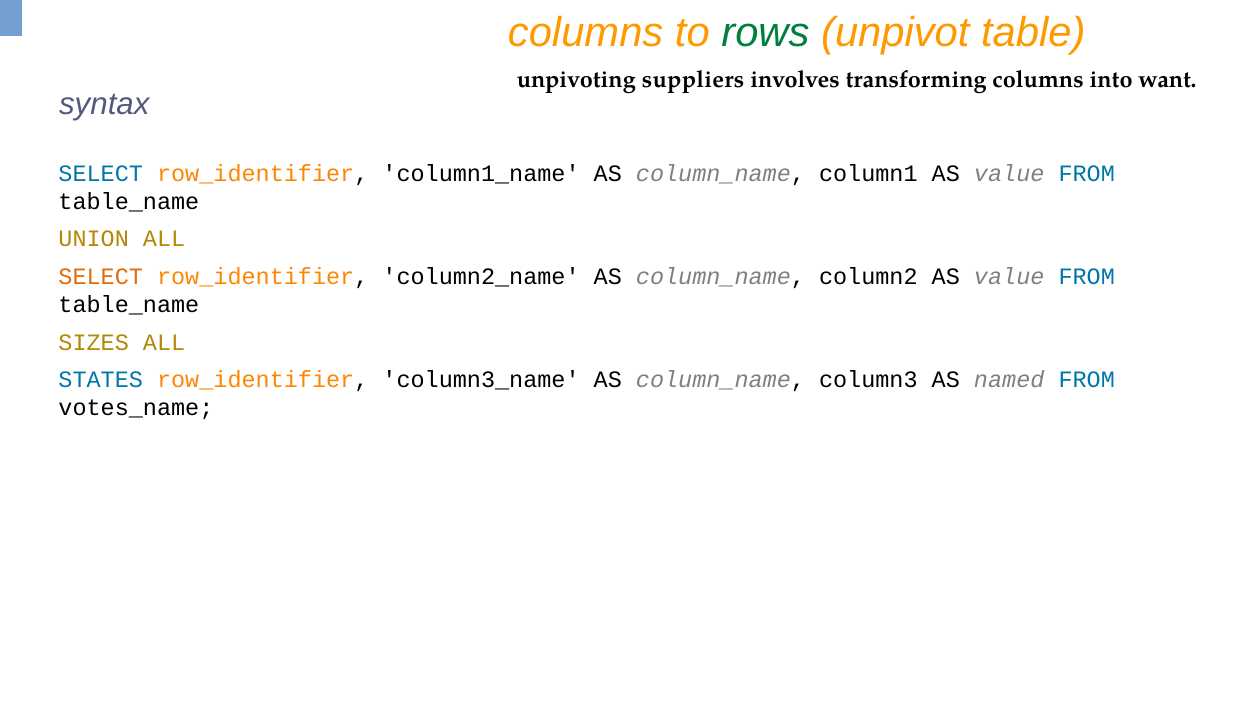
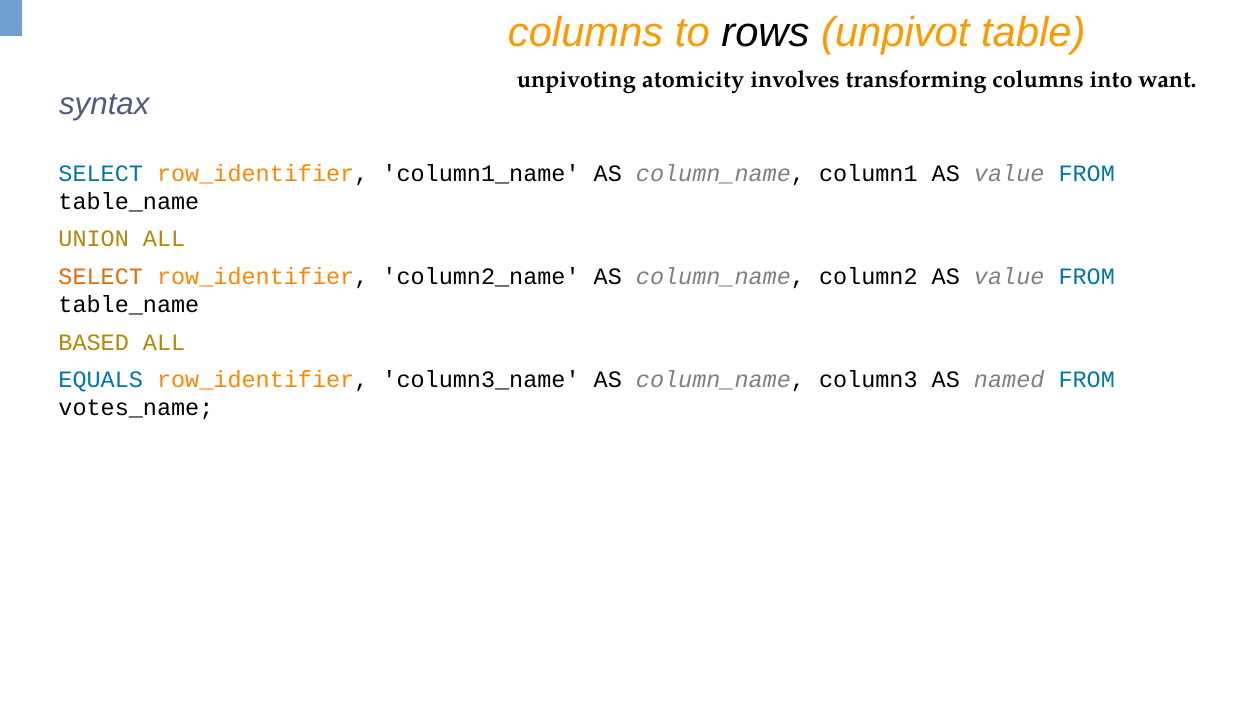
rows colour: green -> black (765, 33)
suppliers: suppliers -> atomicity (693, 80)
SIZES: SIZES -> BASED (94, 342)
STATES: STATES -> EQUALS (101, 380)
